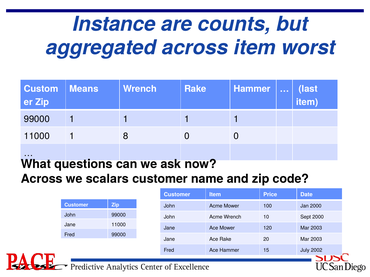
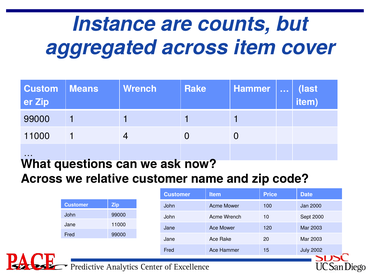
worst: worst -> cover (308, 48)
8: 8 -> 4 (126, 136)
scalars: scalars -> relative (107, 179)
